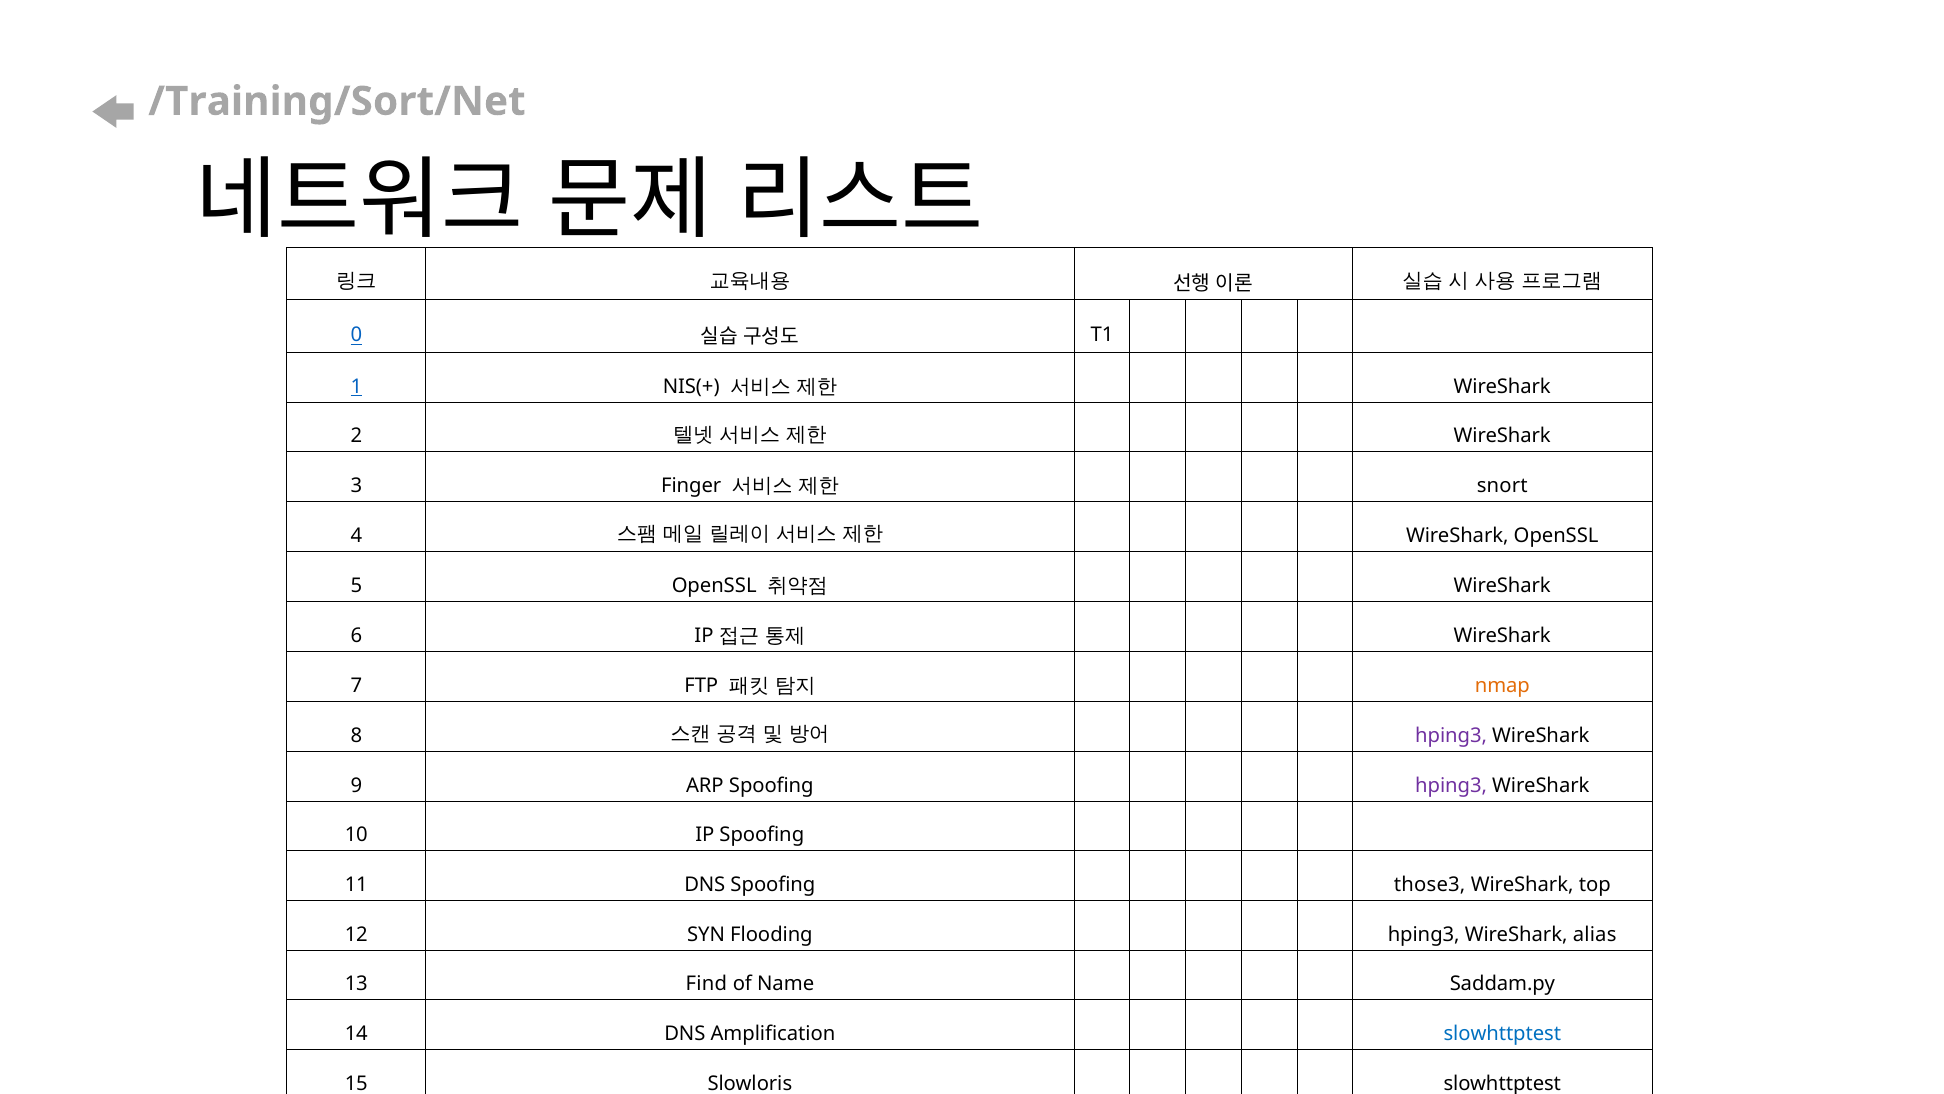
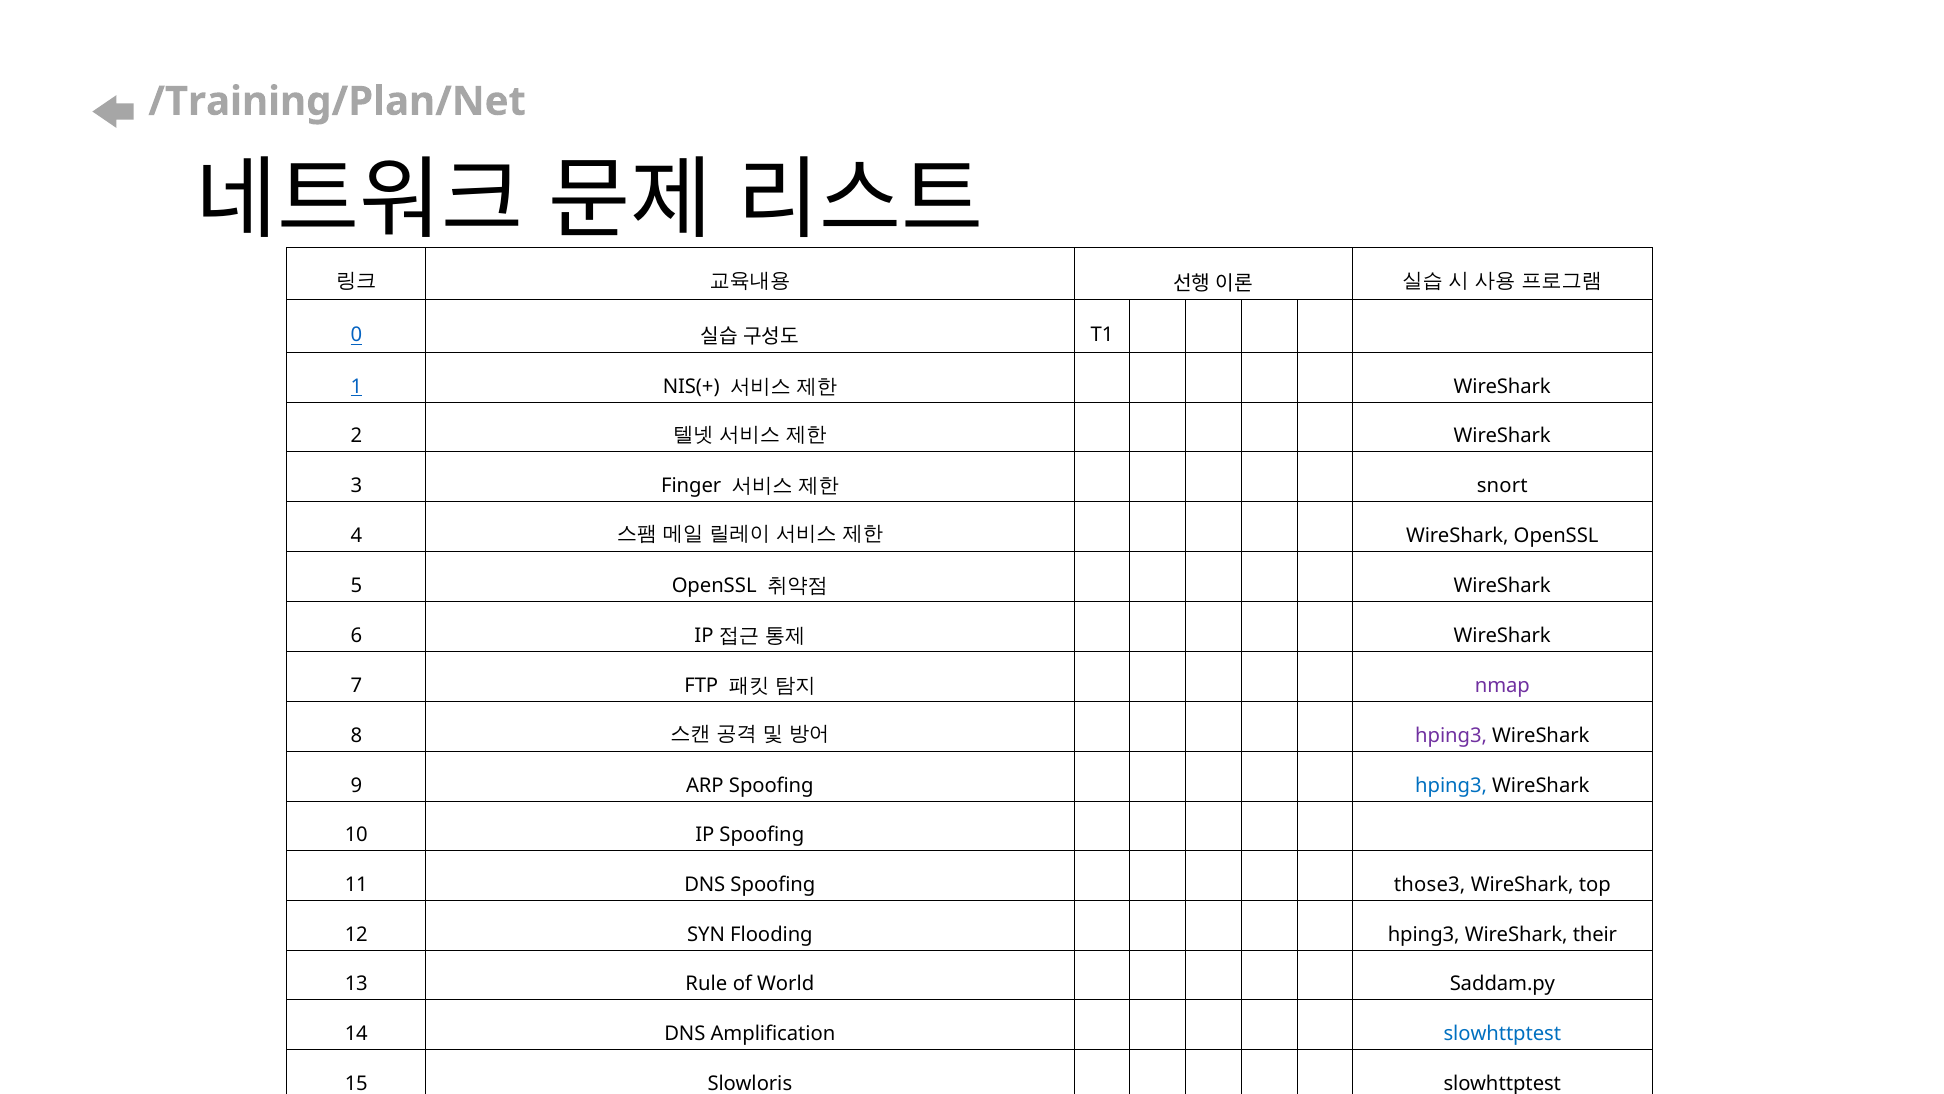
/Training/Sort/Net: /Training/Sort/Net -> /Training/Plan/Net (337, 101)
nmap colour: orange -> purple (1502, 686)
hping3 colour: purple -> blue (1451, 785)
alias: alias -> their (1595, 934)
Find: Find -> Rule (706, 984)
Name: Name -> World (786, 984)
